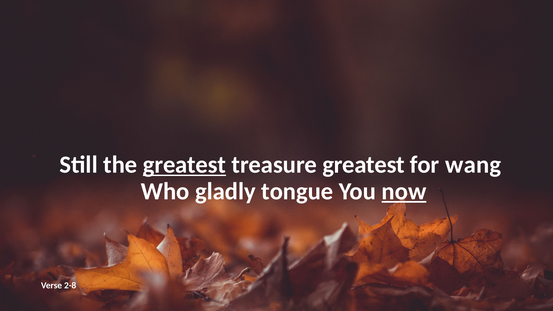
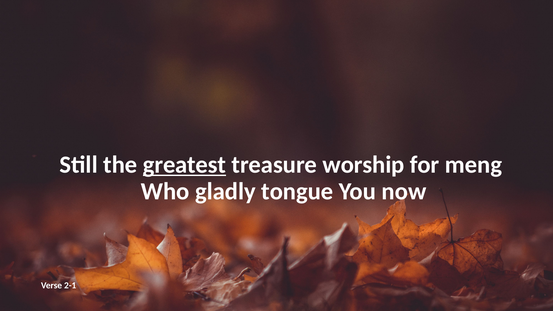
treasure greatest: greatest -> worship (363, 165)
wang: wang -> meng (473, 165)
now underline: present -> none (404, 191)
2-8: 2-8 -> 2-1 (70, 286)
